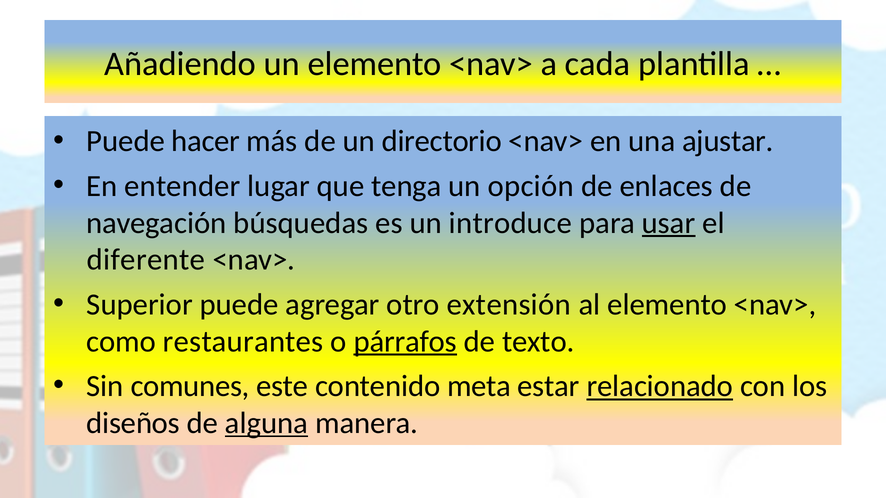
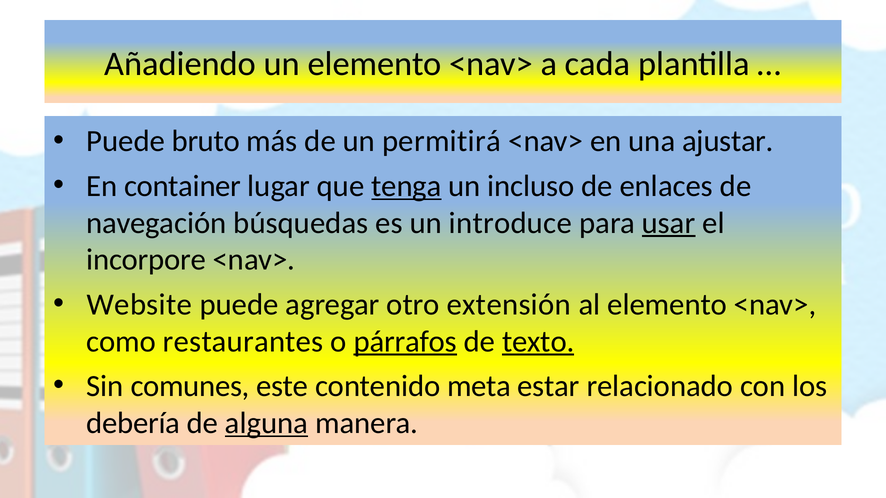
hacer: hacer -> bruto (206, 141)
directorio: directorio -> permitirá (442, 141)
entender: entender -> container (183, 186)
tenga underline: none -> present (406, 186)
opción: opción -> incluso (531, 186)
diferente: diferente -> incorpore (146, 260)
Superior: Superior -> Website (139, 305)
texto underline: none -> present (538, 342)
relacionado underline: present -> none (660, 386)
diseños: diseños -> debería (133, 423)
